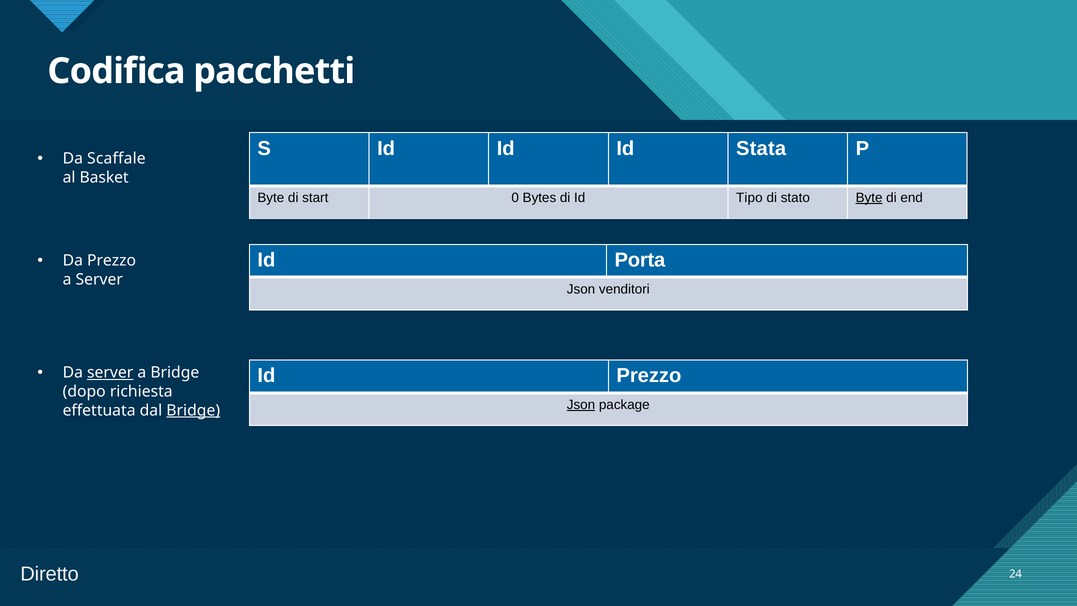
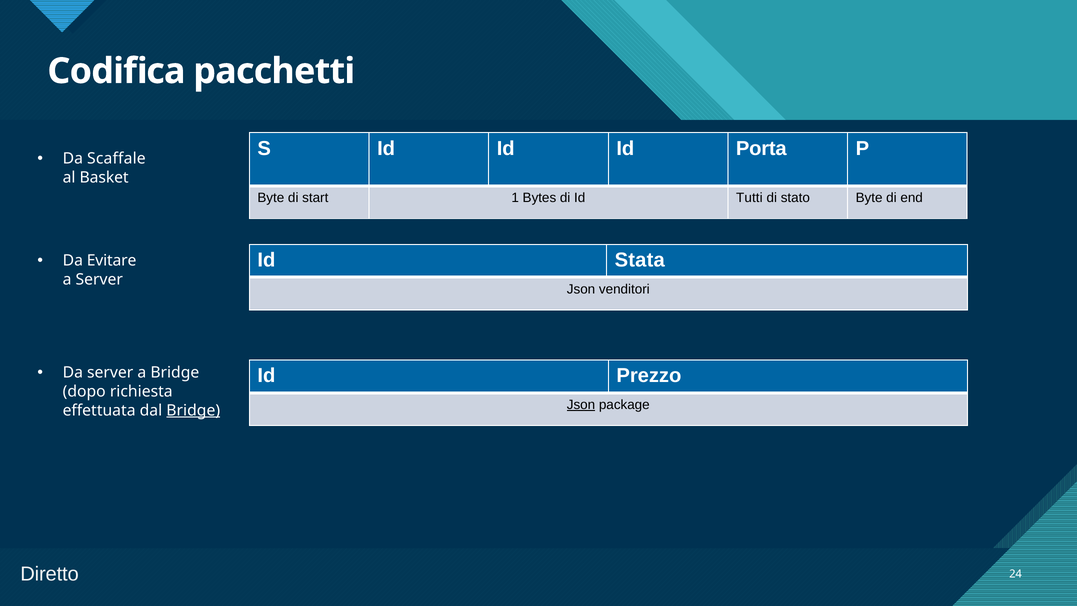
Stata: Stata -> Porta (761, 148)
0: 0 -> 1 (515, 198)
Tipo: Tipo -> Tutti (749, 198)
Byte underline: present -> none (869, 198)
Porta: Porta -> Stata (640, 260)
Da Prezzo: Prezzo -> Evitare (112, 261)
server underline: present -> none (110, 373)
